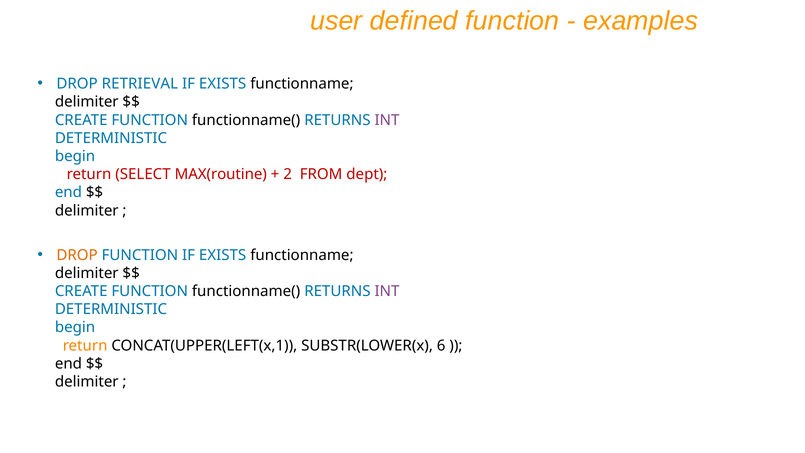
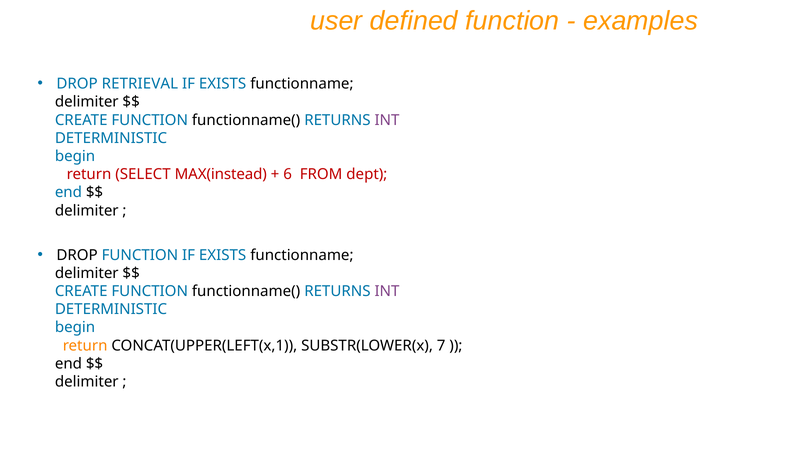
MAX(routine: MAX(routine -> MAX(instead (221, 174)
2: 2 -> 6 (288, 174)
DROP colour: orange -> black (77, 255)
6: 6 -> 7 (441, 345)
